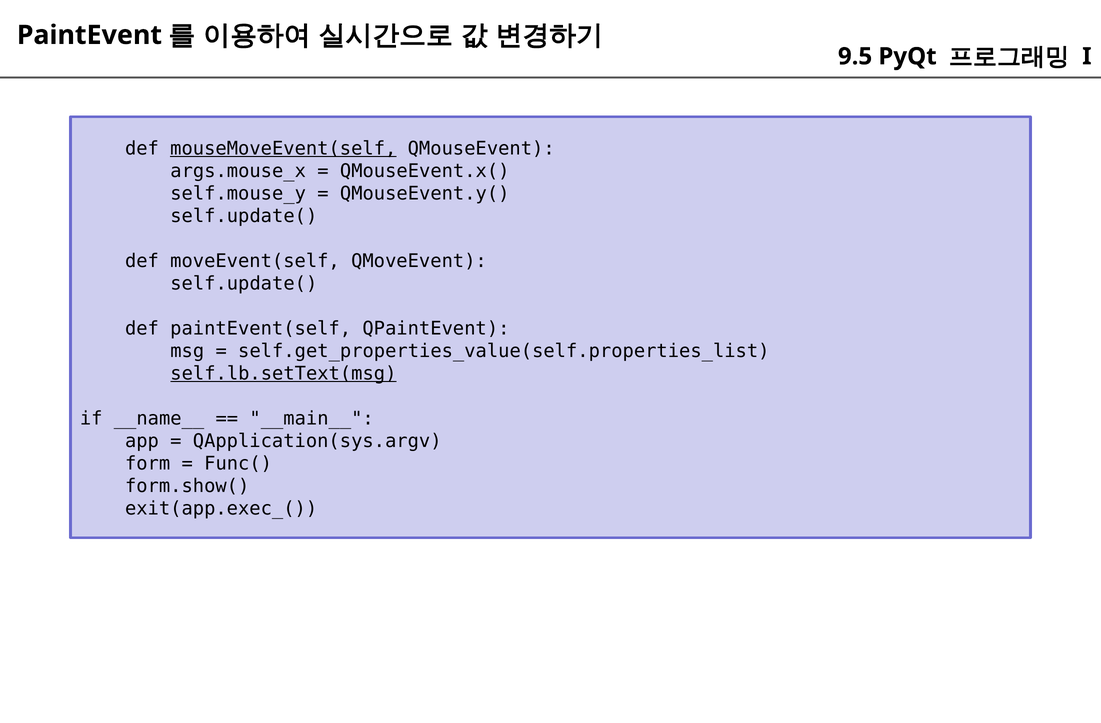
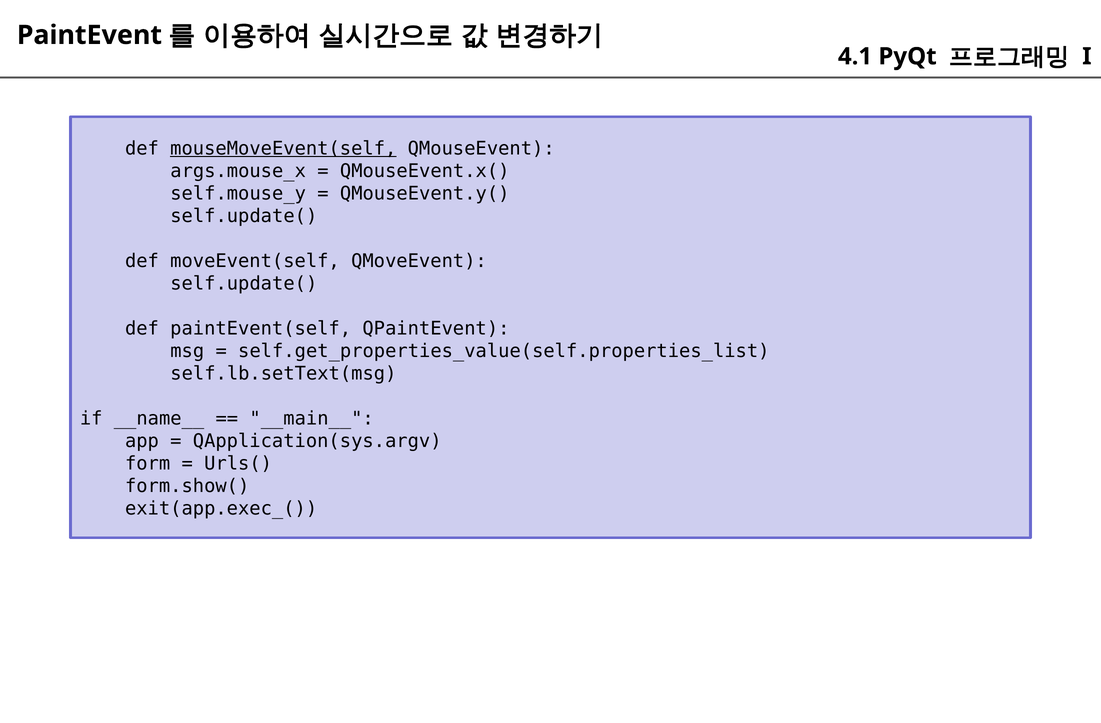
9.5: 9.5 -> 4.1 (855, 56)
self.lb.setText(msg underline: present -> none (283, 374)
Func(: Func( -> Urls( (238, 464)
